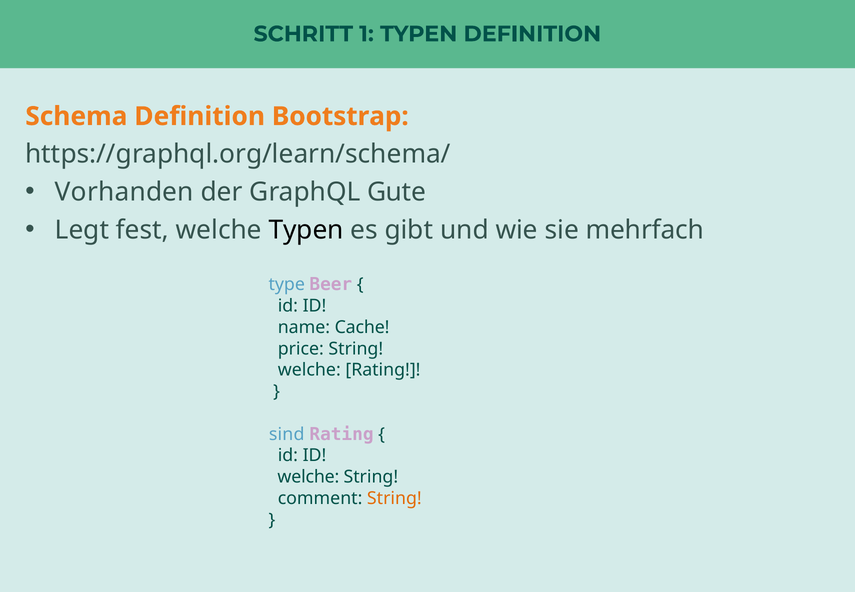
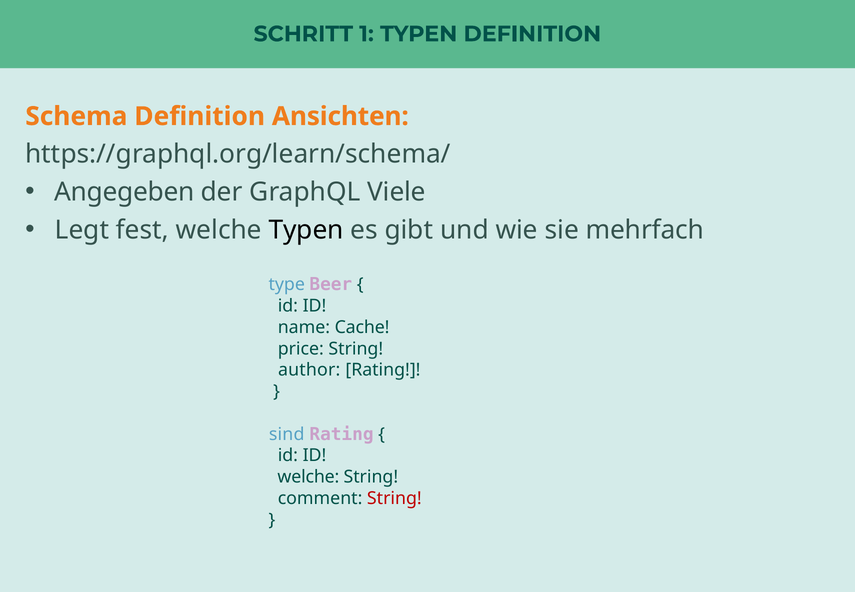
Bootstrap: Bootstrap -> Ansichten (340, 116)
Vorhanden: Vorhanden -> Angegeben (125, 192)
Gute: Gute -> Viele (396, 192)
welche: welche -> author (309, 370)
String colour: orange -> red (394, 498)
